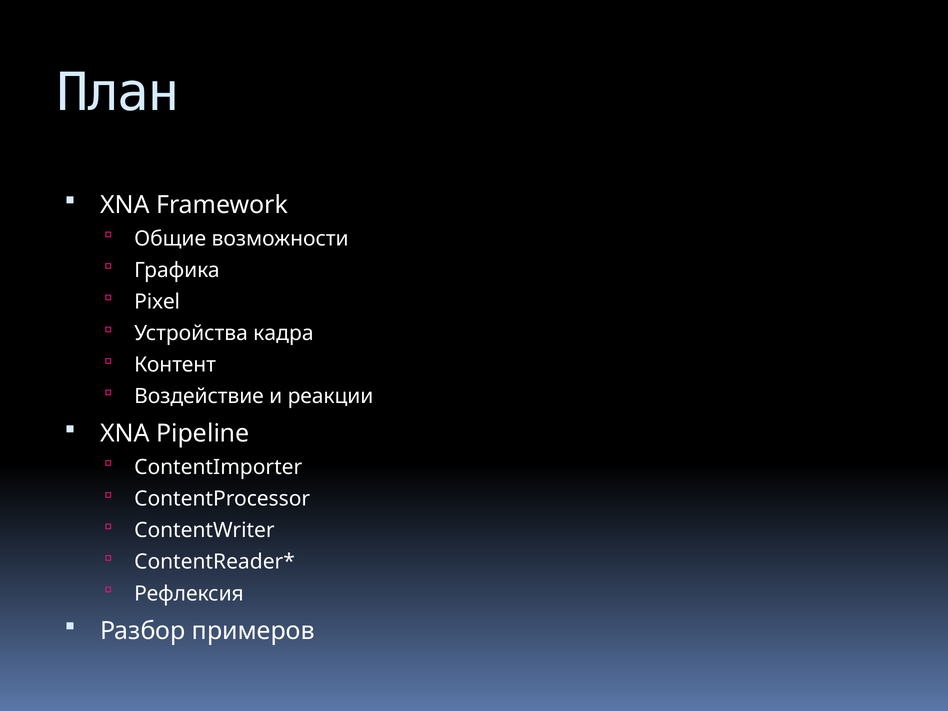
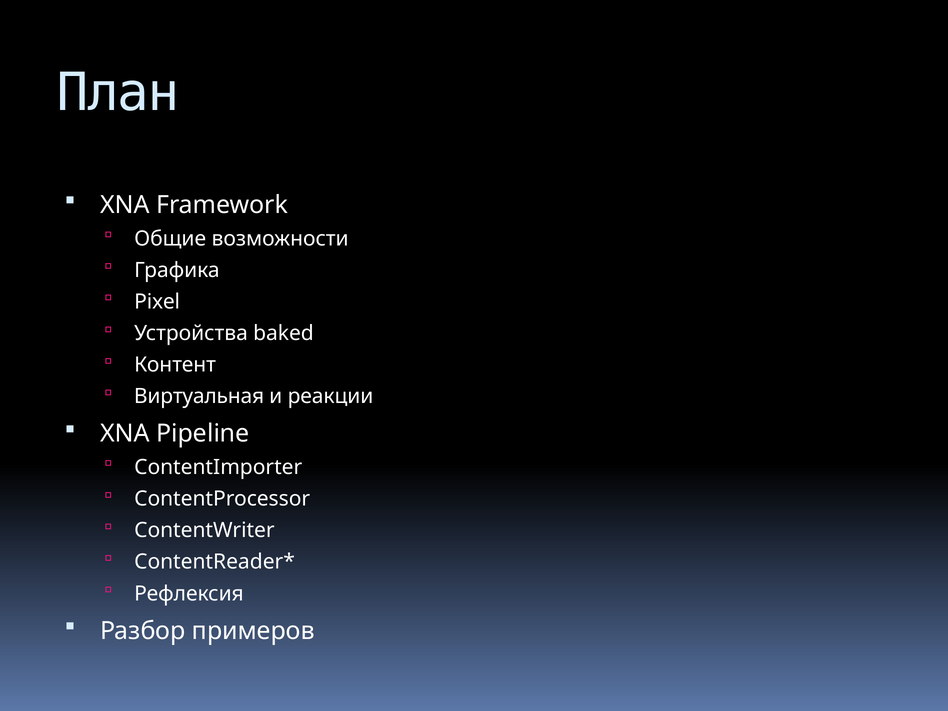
кадра: кадра -> baked (283, 333)
Воздействие: Воздействие -> Виртуальная (199, 397)
